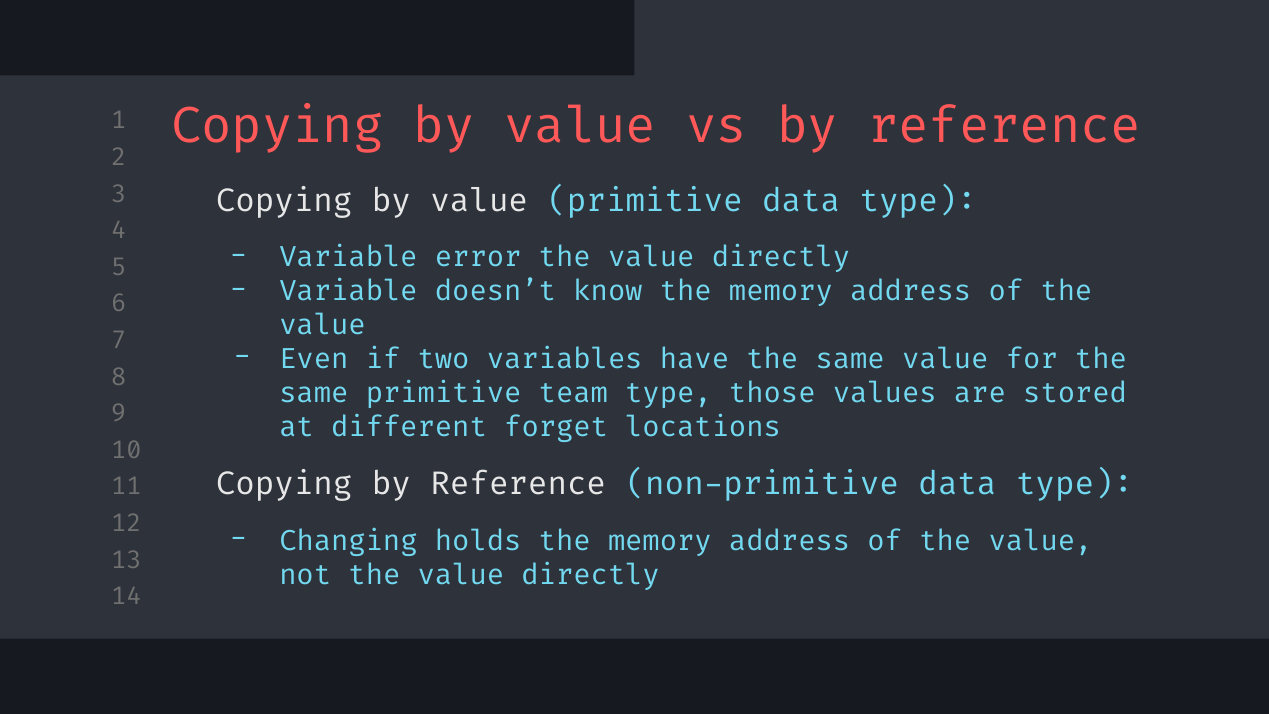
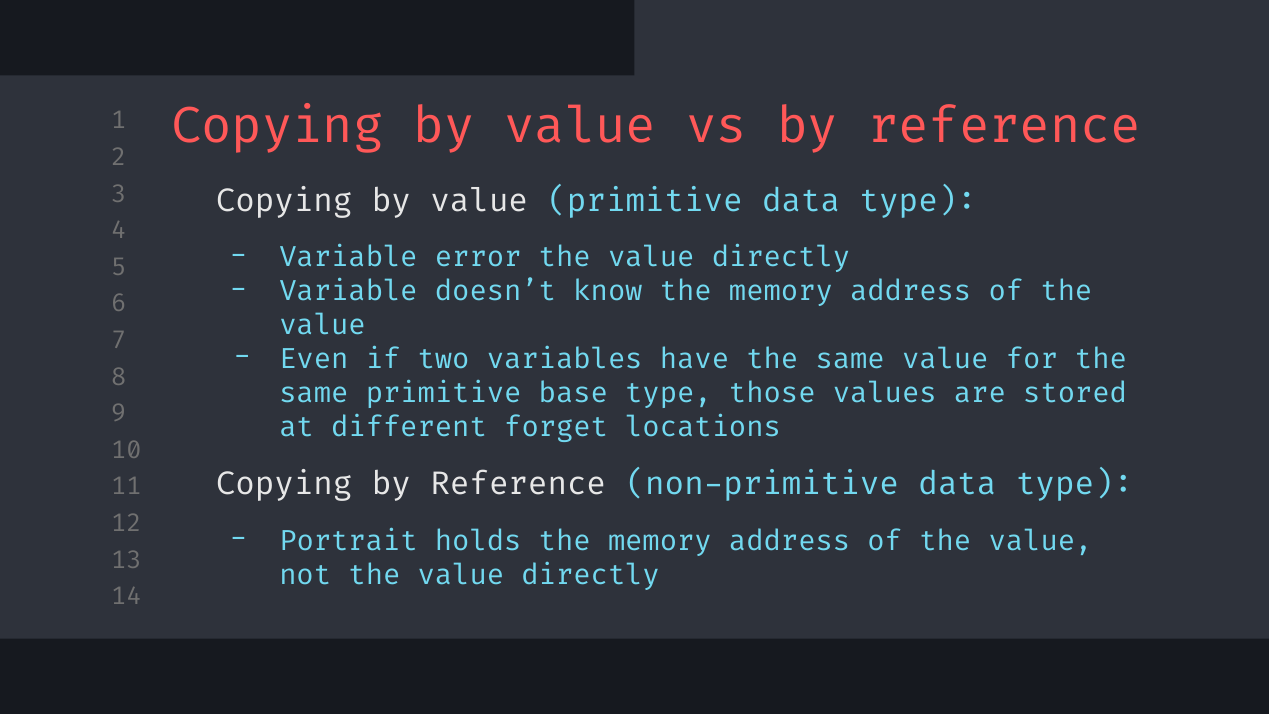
team: team -> base (573, 393)
Changing: Changing -> Portrait (348, 541)
